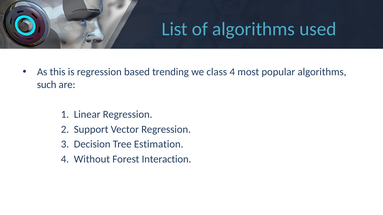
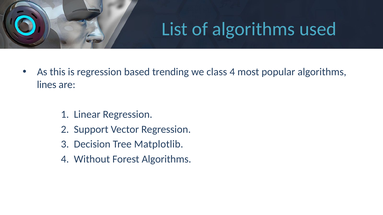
such: such -> lines (47, 85)
Estimation: Estimation -> Matplotlib (159, 144)
Forest Interaction: Interaction -> Algorithms (166, 159)
